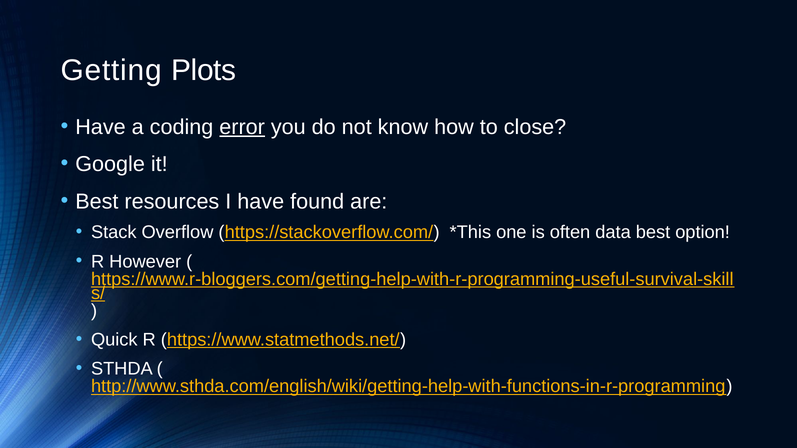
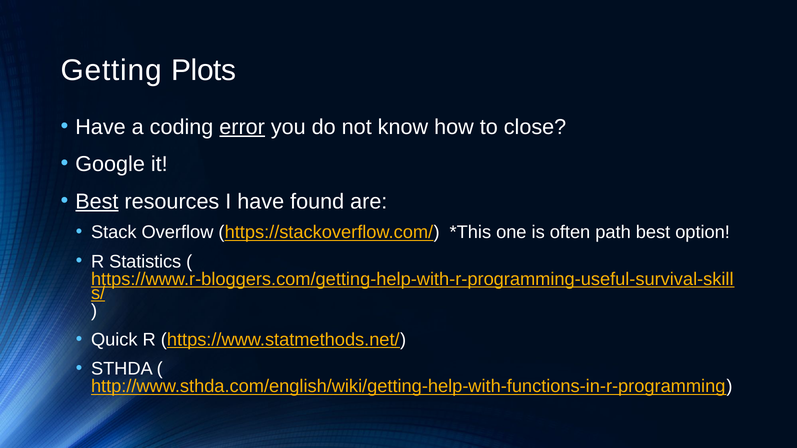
Best underline: none -> present (97, 202)
data: data -> path (613, 233)
However: However -> Statistics (145, 262)
